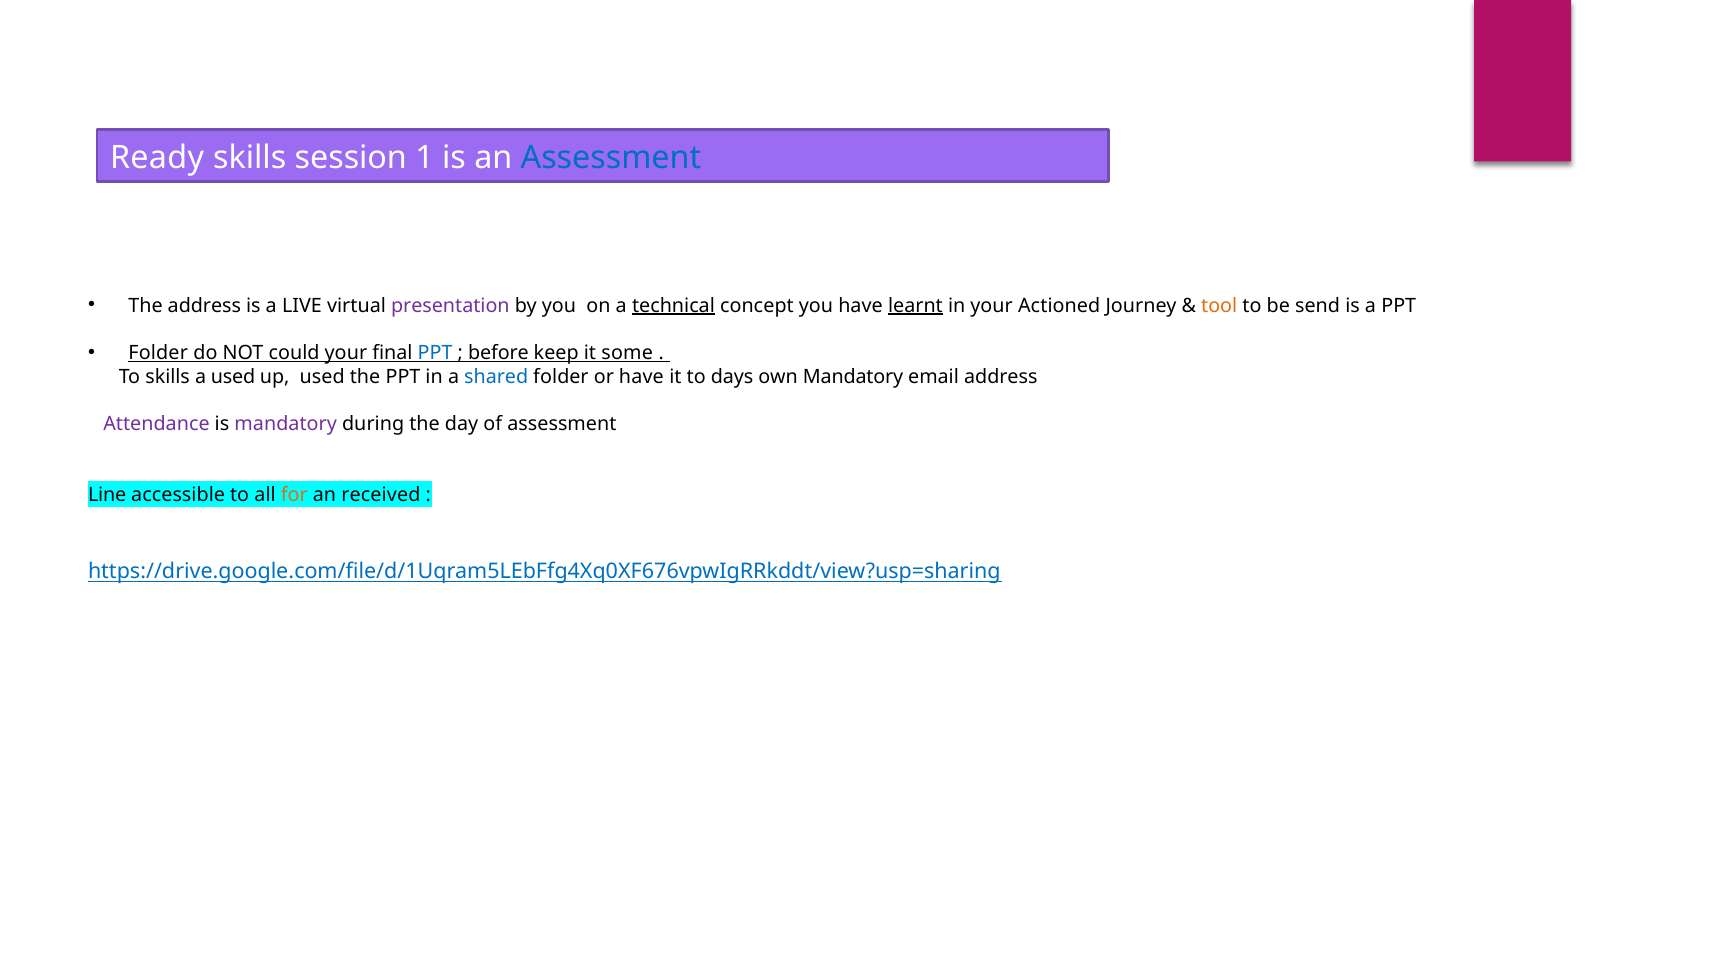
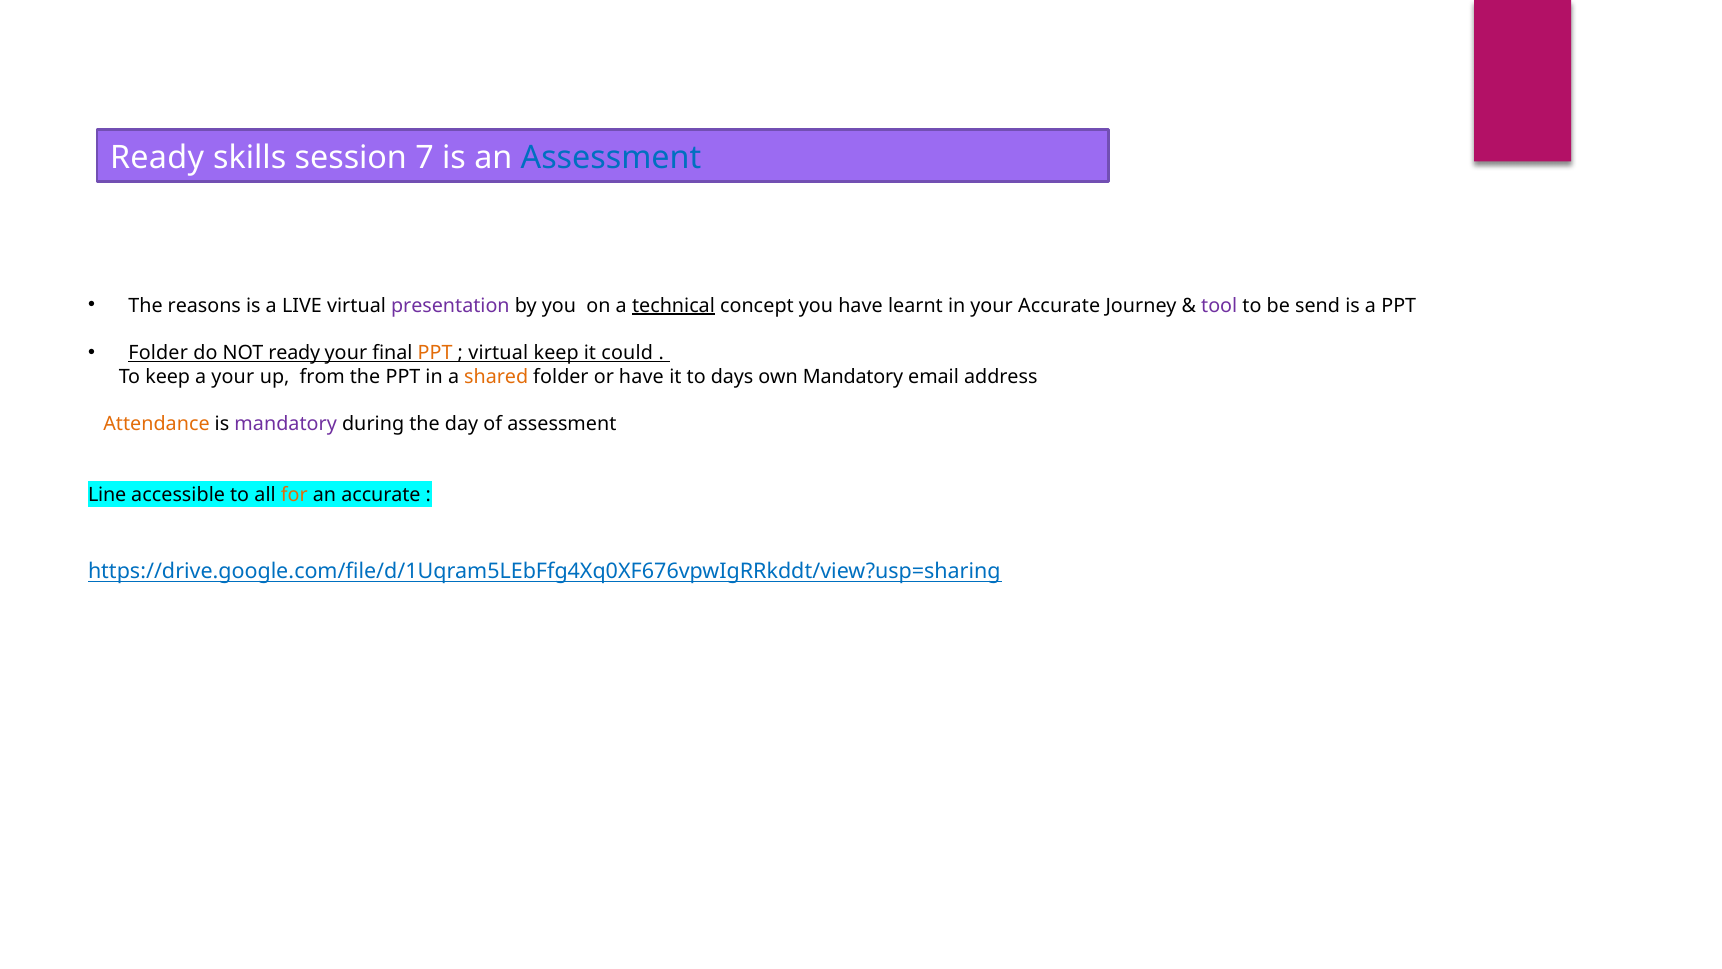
1: 1 -> 7 (425, 158)
The address: address -> reasons (204, 305)
learnt underline: present -> none (915, 305)
your Actioned: Actioned -> Accurate (1059, 305)
tool colour: orange -> purple (1219, 305)
NOT could: could -> ready (294, 353)
PPT colour: blue -> orange (435, 353)
before: before -> virtual (498, 353)
some: some -> could (627, 353)
To skills: skills -> keep (168, 377)
a used: used -> your (233, 377)
up used: used -> from (322, 377)
shared colour: blue -> orange (496, 377)
Attendance colour: purple -> orange (156, 424)
an received: received -> accurate (381, 495)
